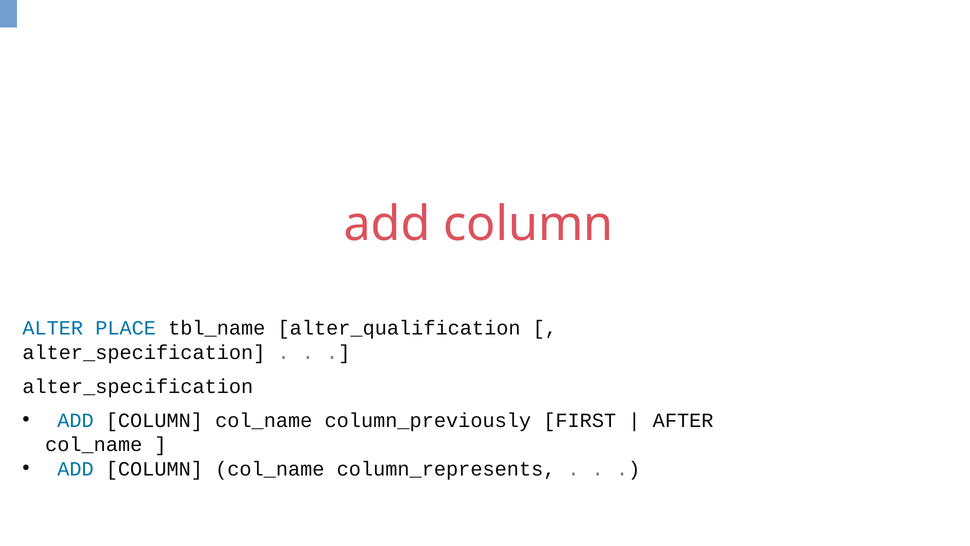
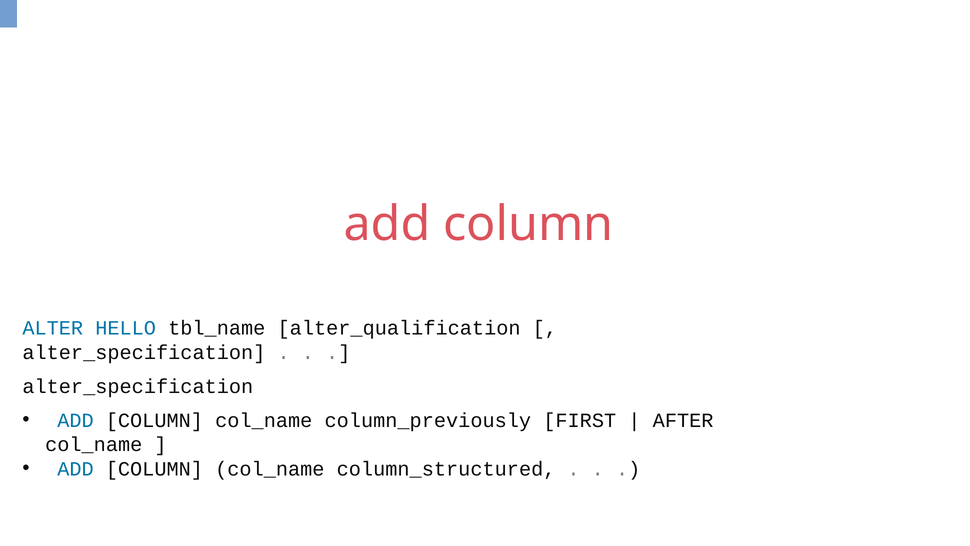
PLACE: PLACE -> HELLO (126, 328)
column_represents: column_represents -> column_structured (446, 469)
